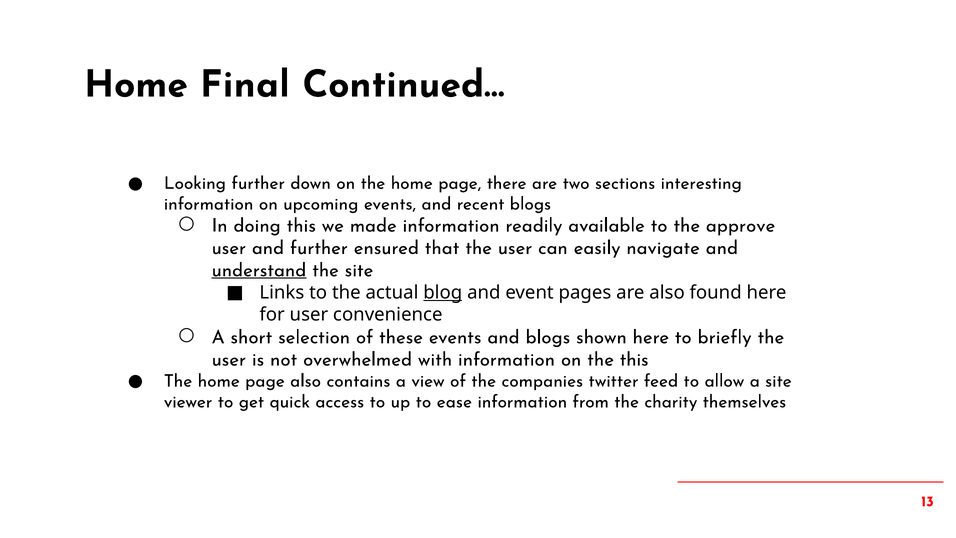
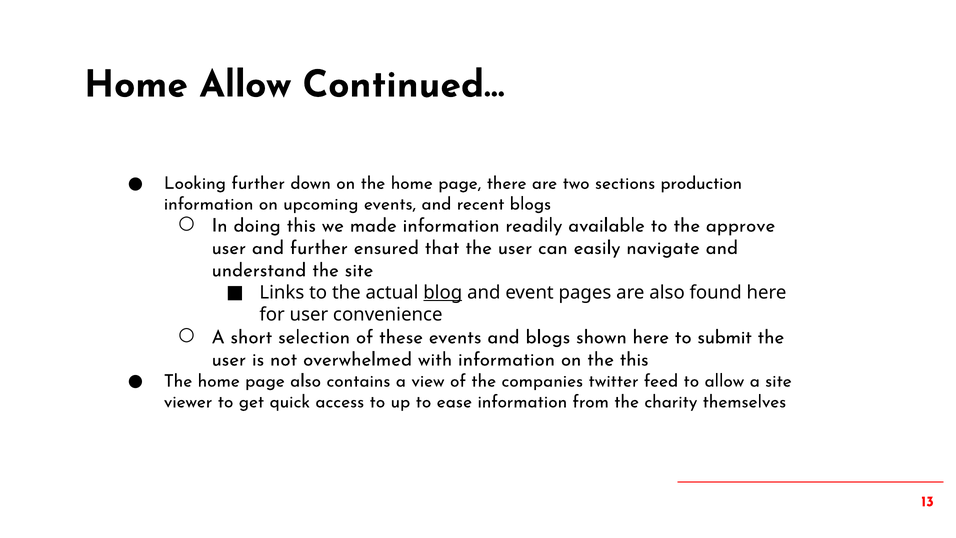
Home Final: Final -> Allow (245, 84)
interesting: interesting -> production (701, 183)
understand underline: present -> none (259, 270)
briefly: briefly -> submit (725, 337)
